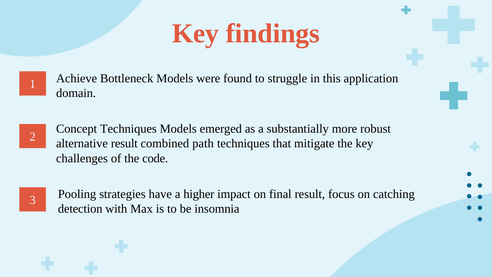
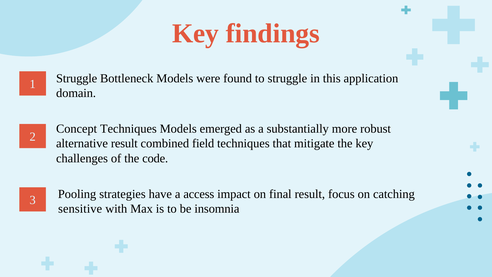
Achieve: Achieve -> Struggle (77, 78)
path: path -> field (203, 143)
higher: higher -> access (199, 194)
detection: detection -> sensitive (80, 209)
